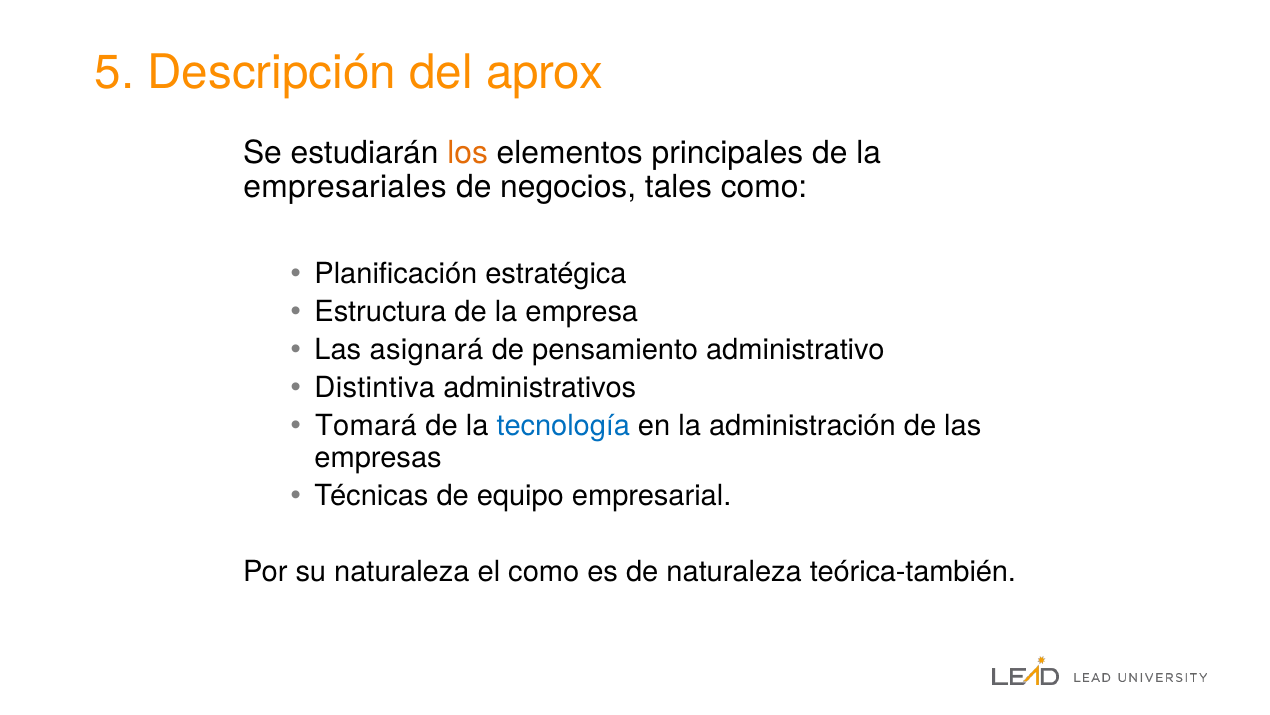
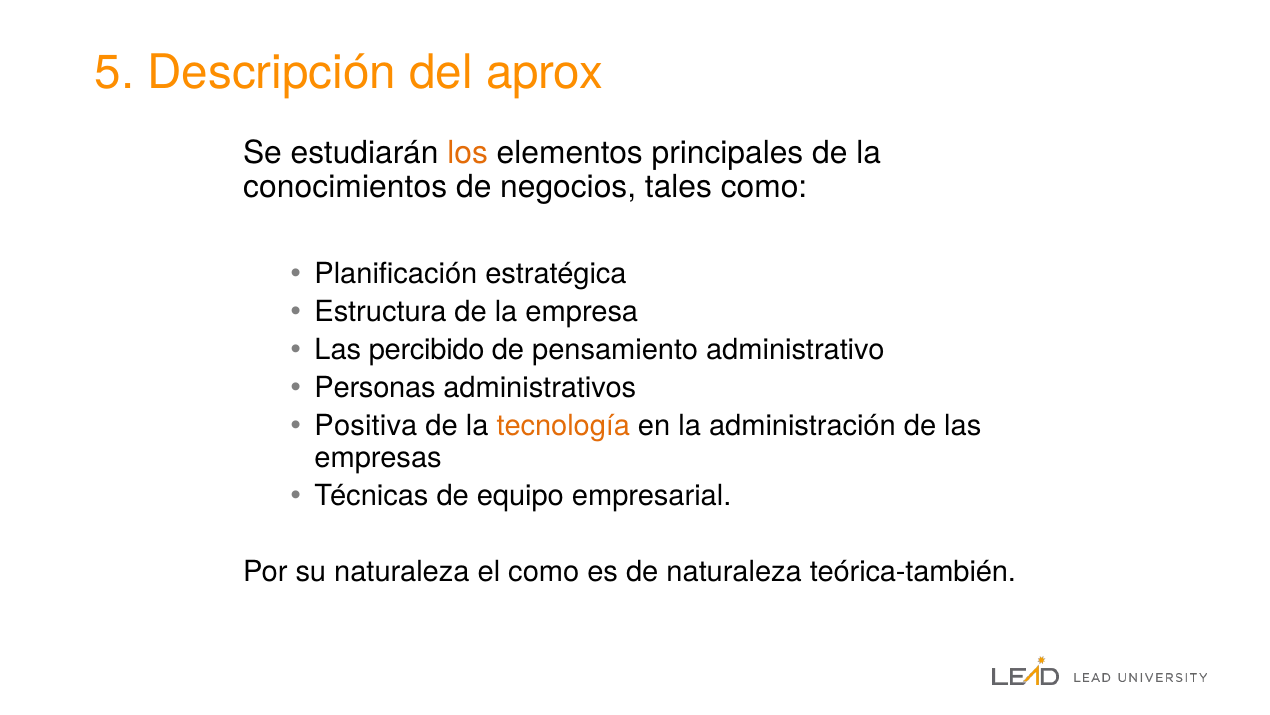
empresariales: empresariales -> conocimientos (345, 187)
asignará: asignará -> percibido (427, 350)
Distintiva: Distintiva -> Personas (375, 388)
Tomará: Tomará -> Positiva (366, 426)
tecnología colour: blue -> orange (563, 426)
